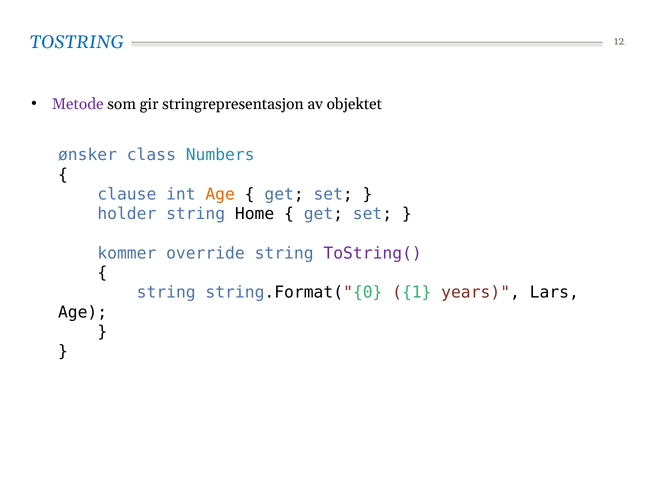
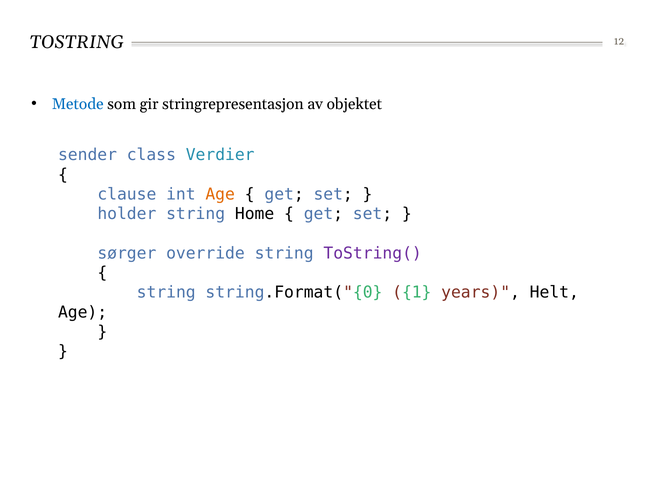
TOSTRING colour: blue -> black (77, 42)
Metode colour: purple -> blue (78, 104)
ønsker: ønsker -> sender (88, 155)
Numbers: Numbers -> Verdier (220, 155)
kommer: kommer -> sørger (127, 253)
Lars: Lars -> Helt (554, 292)
